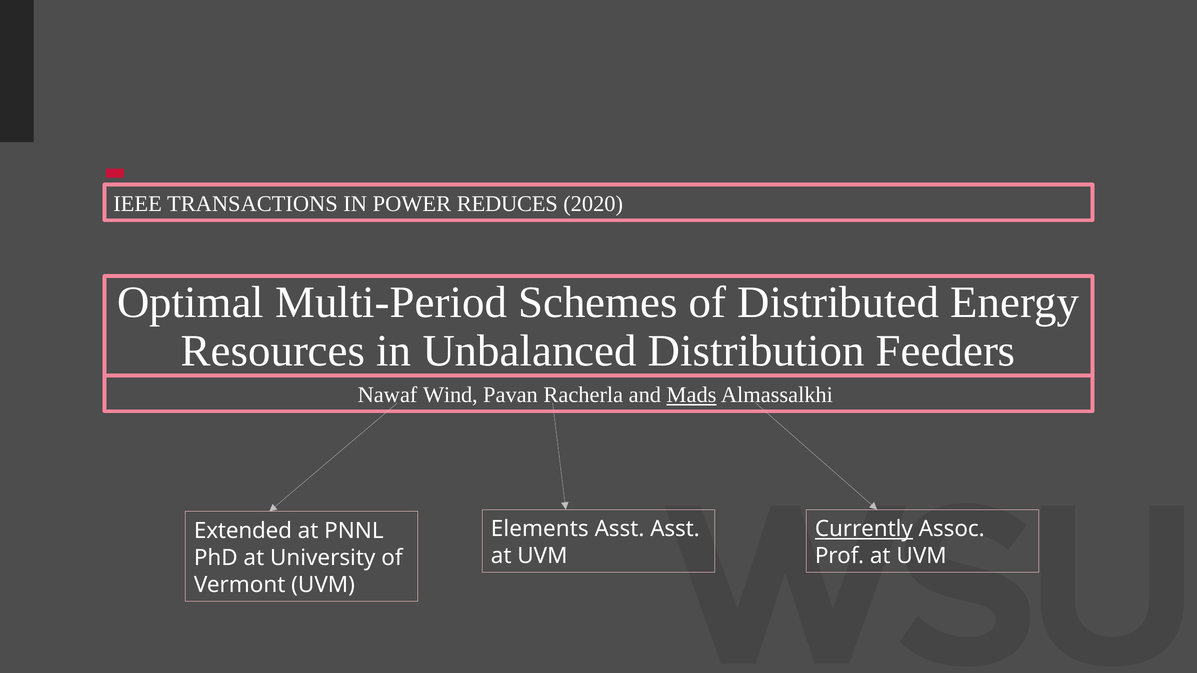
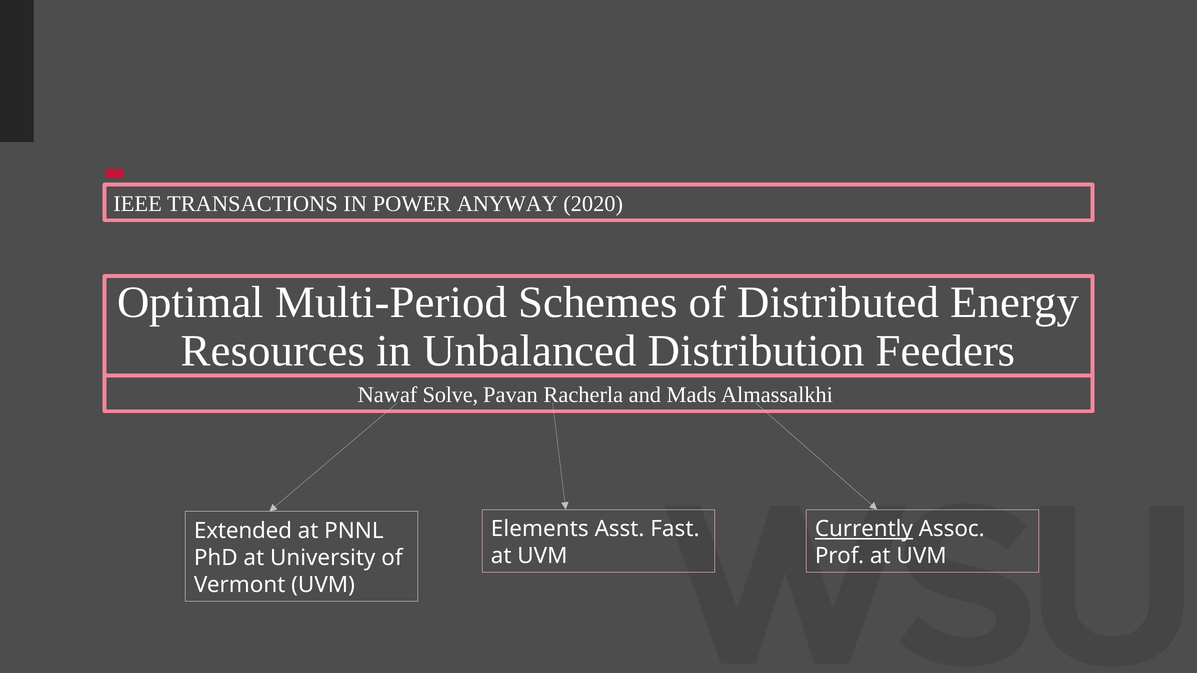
REDUCES: REDUCES -> ANYWAY (507, 204)
Wind: Wind -> Solve (450, 395)
Mads underline: present -> none (692, 395)
Asst Asst: Asst -> Fast (675, 529)
